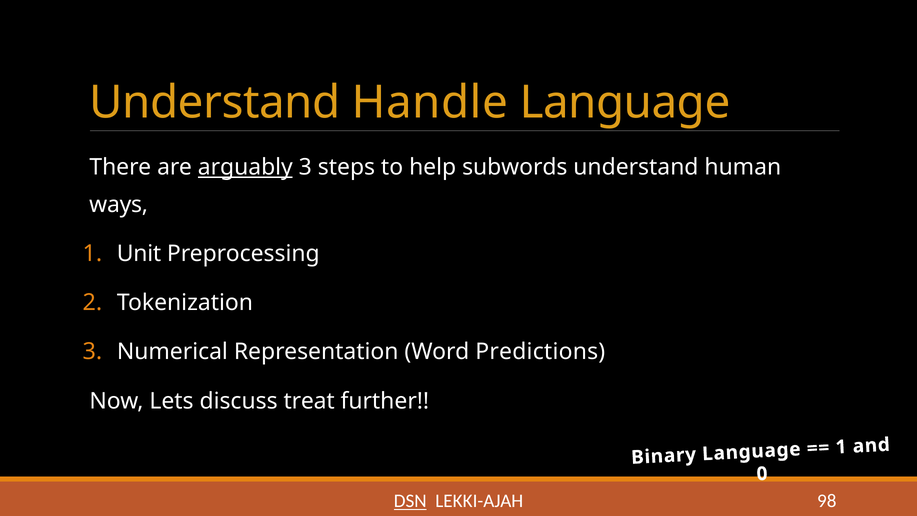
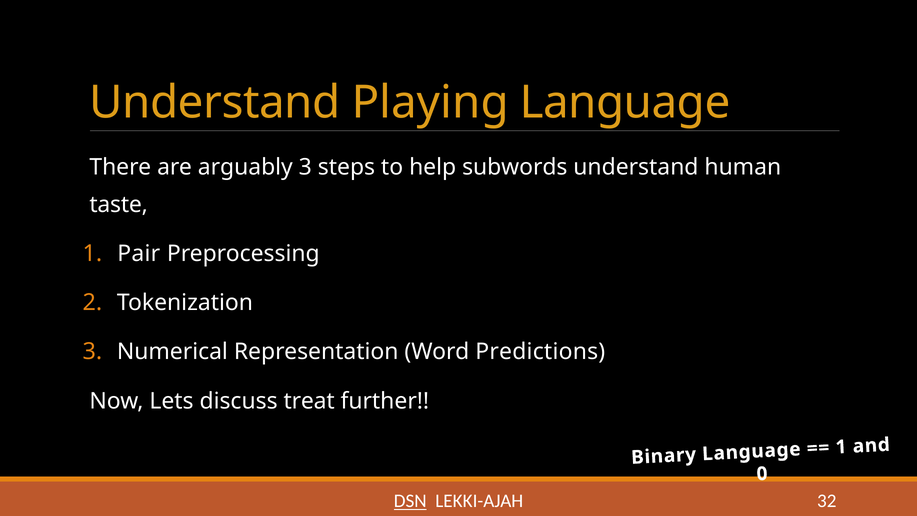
Handle: Handle -> Playing (430, 103)
arguably underline: present -> none (245, 167)
ways: ways -> taste (119, 204)
Unit: Unit -> Pair (139, 253)
98: 98 -> 32 (827, 501)
